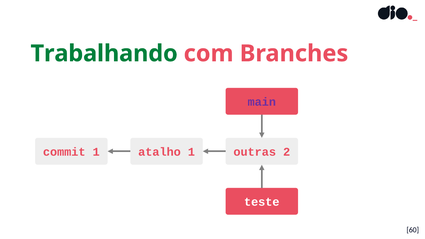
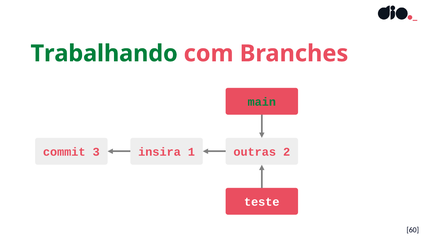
main colour: purple -> green (262, 102)
commit 1: 1 -> 3 (96, 152)
atalho: atalho -> insira (160, 152)
